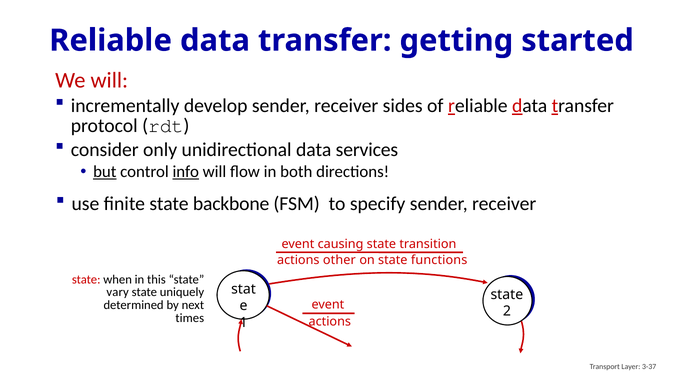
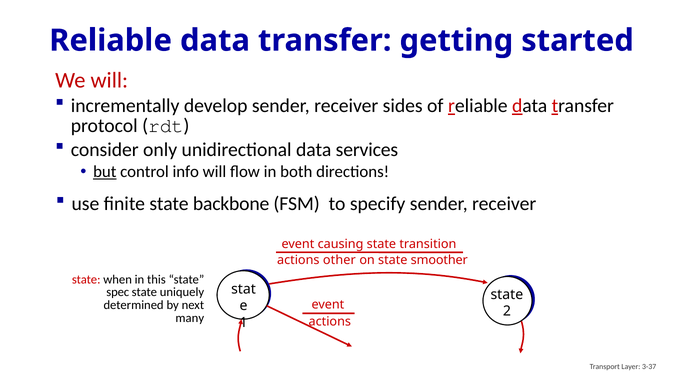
info underline: present -> none (186, 172)
functions: functions -> smoother (439, 260)
vary: vary -> spec (118, 292)
times: times -> many (190, 318)
